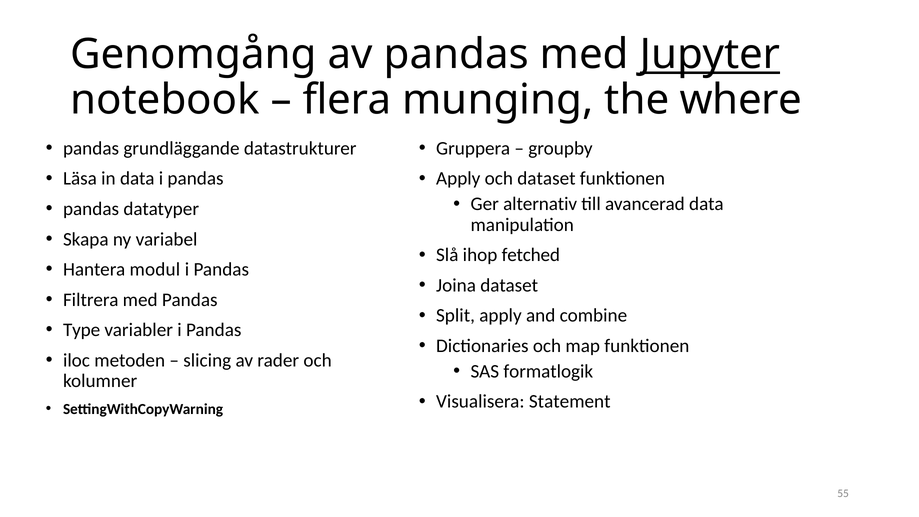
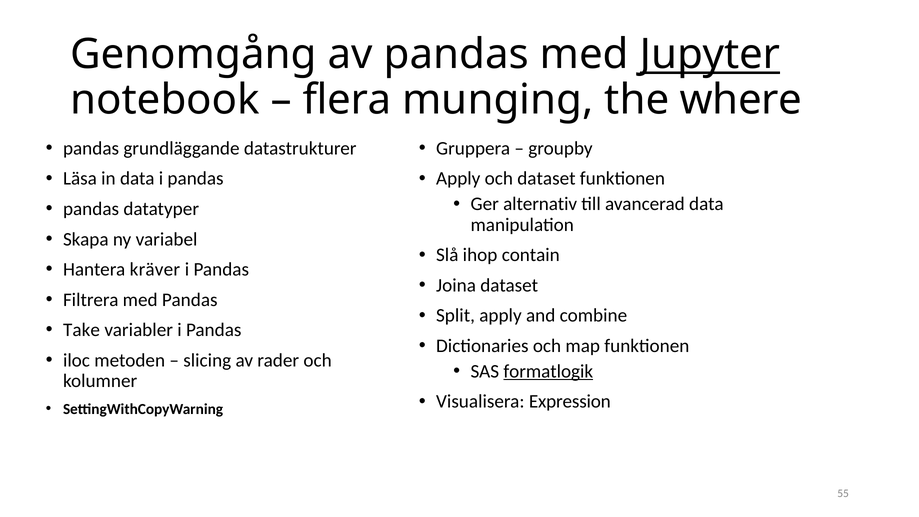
fetched: fetched -> contain (531, 255)
modul: modul -> kräver (155, 269)
Type: Type -> Take (82, 330)
formatlogik underline: none -> present (548, 371)
Statement: Statement -> Expression (570, 401)
